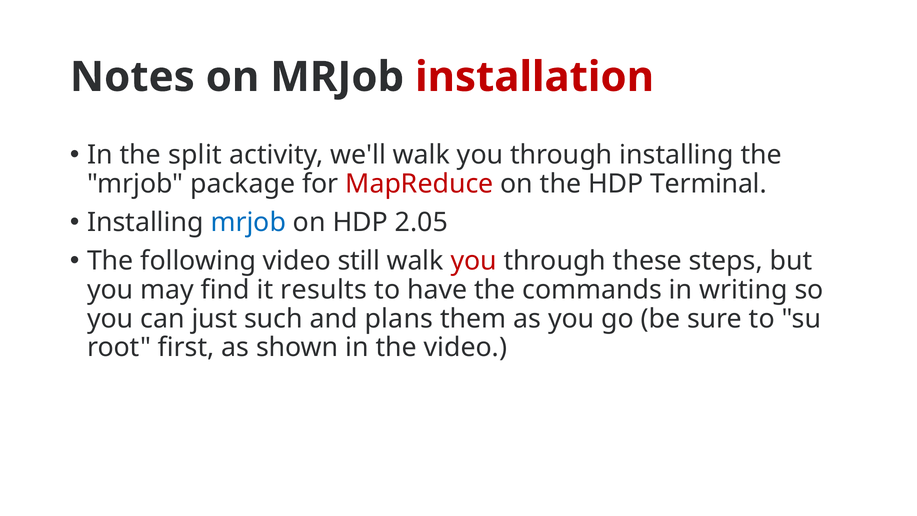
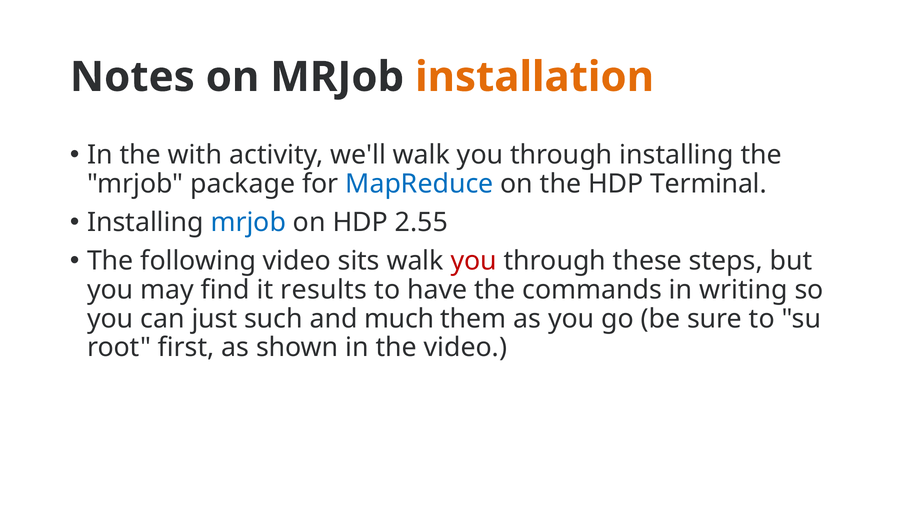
installation colour: red -> orange (535, 77)
split: split -> with (195, 155)
MapReduce colour: red -> blue (419, 184)
2.05: 2.05 -> 2.55 (421, 222)
still: still -> sits (359, 261)
plans: plans -> much (399, 319)
